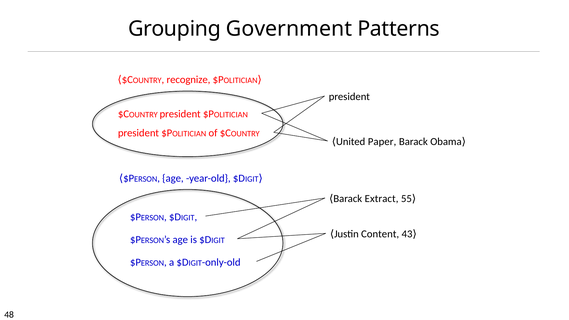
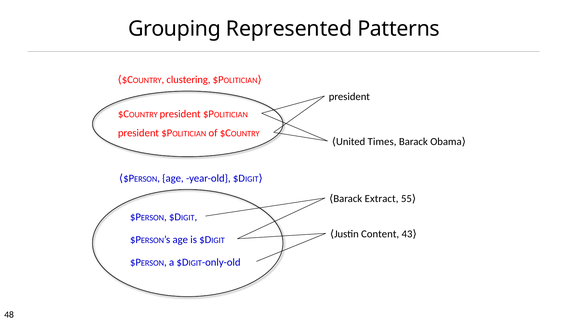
Government: Government -> Represented (289, 29)
recognize: recognize -> clustering (188, 80)
Paper: Paper -> Times (382, 142)
